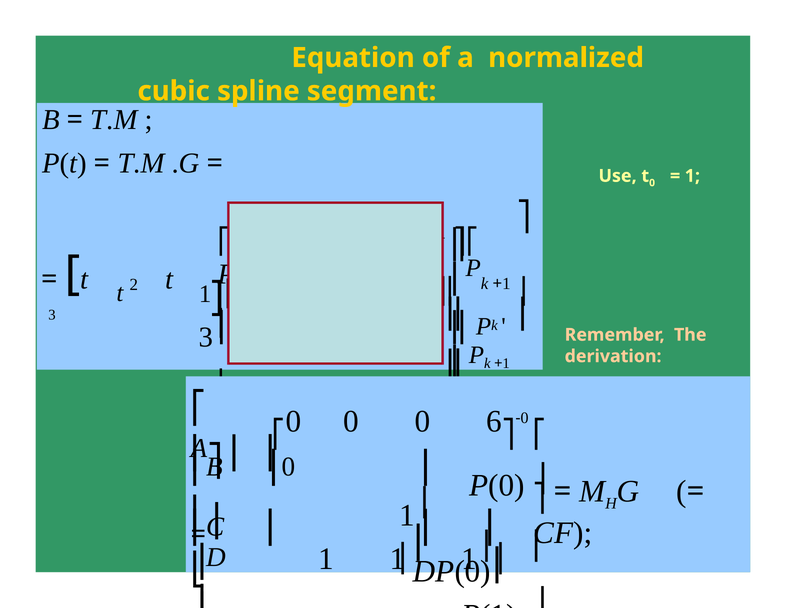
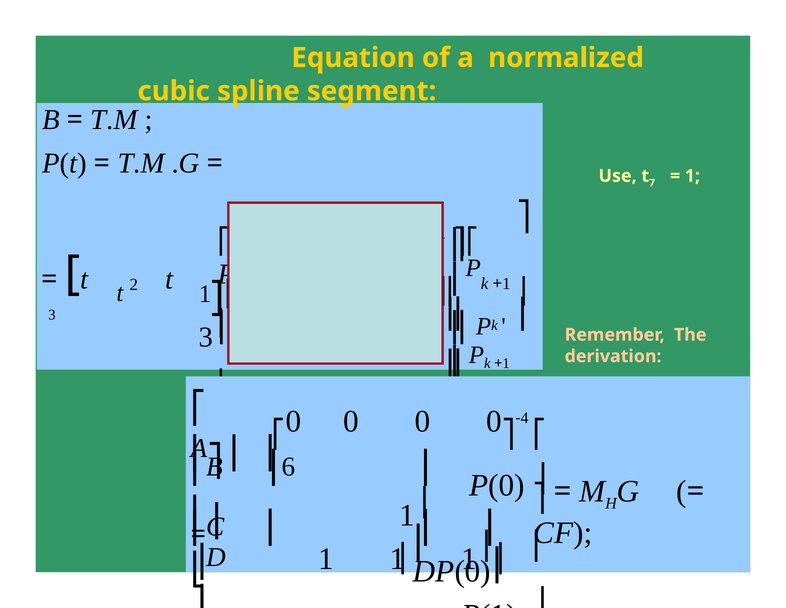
t 0: 0 -> 7 (652, 183)
6: 6 -> 0 (494, 421)
0: 0 -> 4 (525, 418)
0: 0 -> 6 (288, 466)
